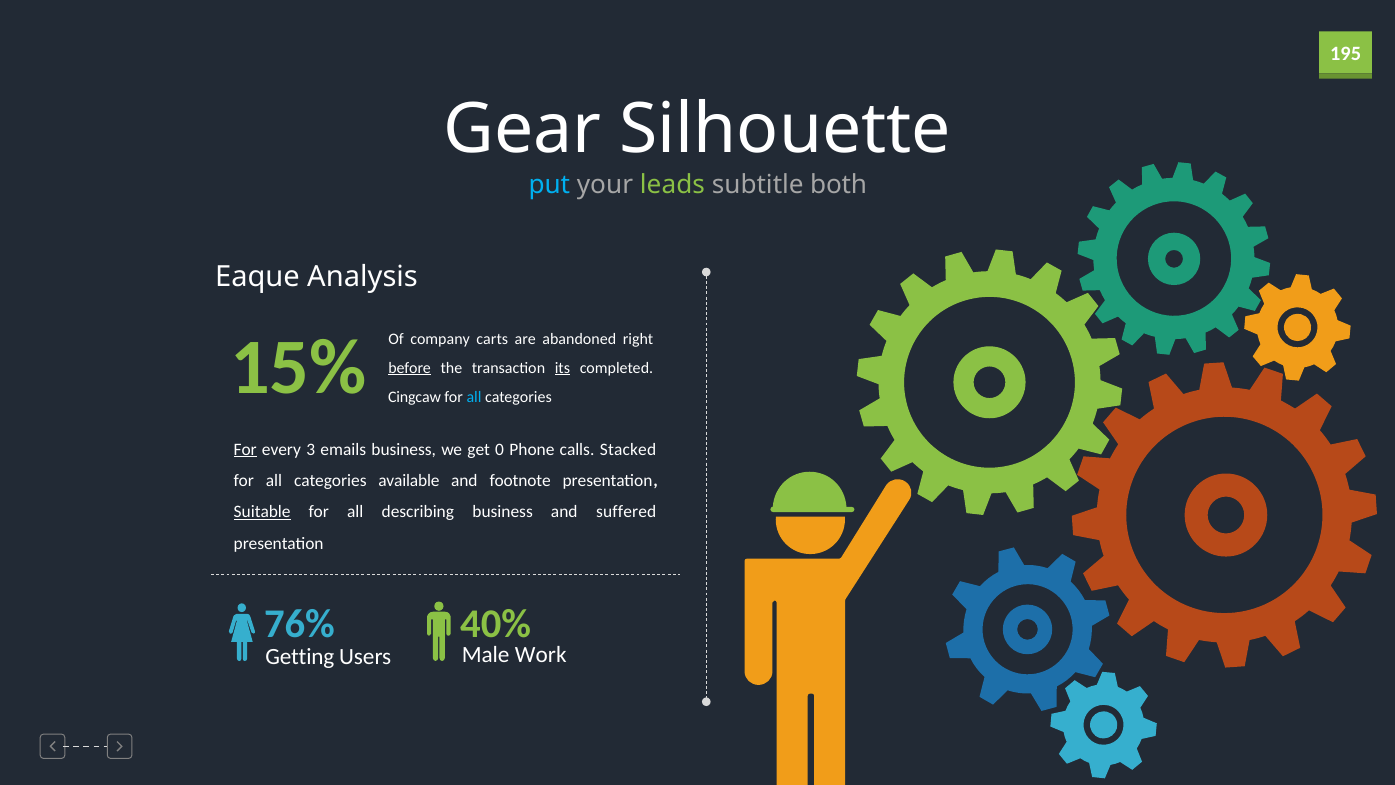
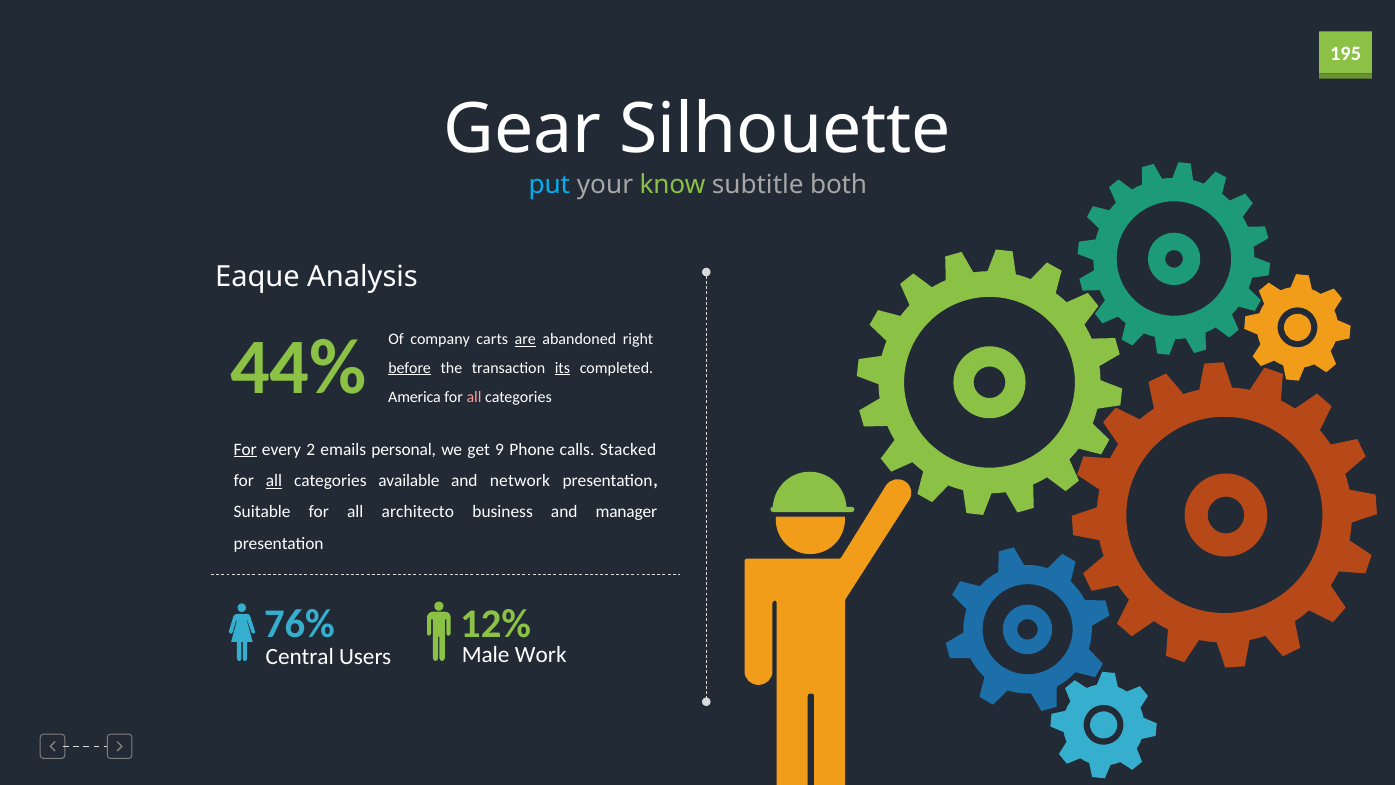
leads: leads -> know (673, 185)
are underline: none -> present (525, 339)
15%: 15% -> 44% (298, 367)
Cingcaw: Cingcaw -> America (415, 397)
all colour: light blue -> pink (474, 397)
3: 3 -> 2 (311, 449)
emails business: business -> personal (404, 449)
0: 0 -> 9 (500, 449)
all underline: none -> present (274, 481)
footnote: footnote -> network (520, 481)
Suitable underline: present -> none (262, 512)
describing: describing -> architecto (418, 512)
suffered: suffered -> manager (626, 512)
40%: 40% -> 12% (496, 623)
Getting: Getting -> Central (300, 656)
